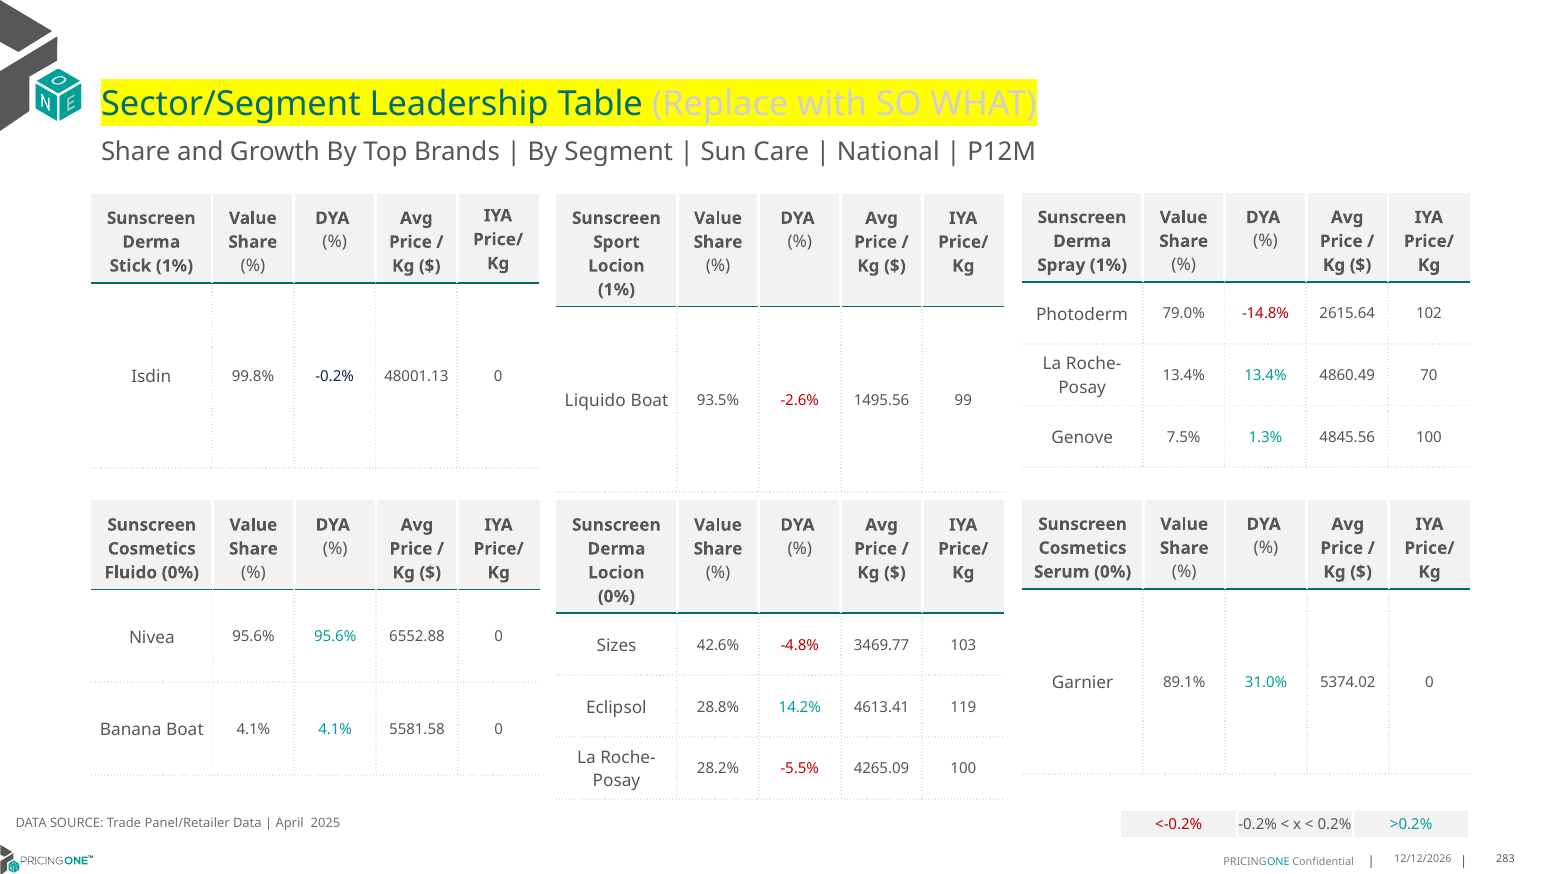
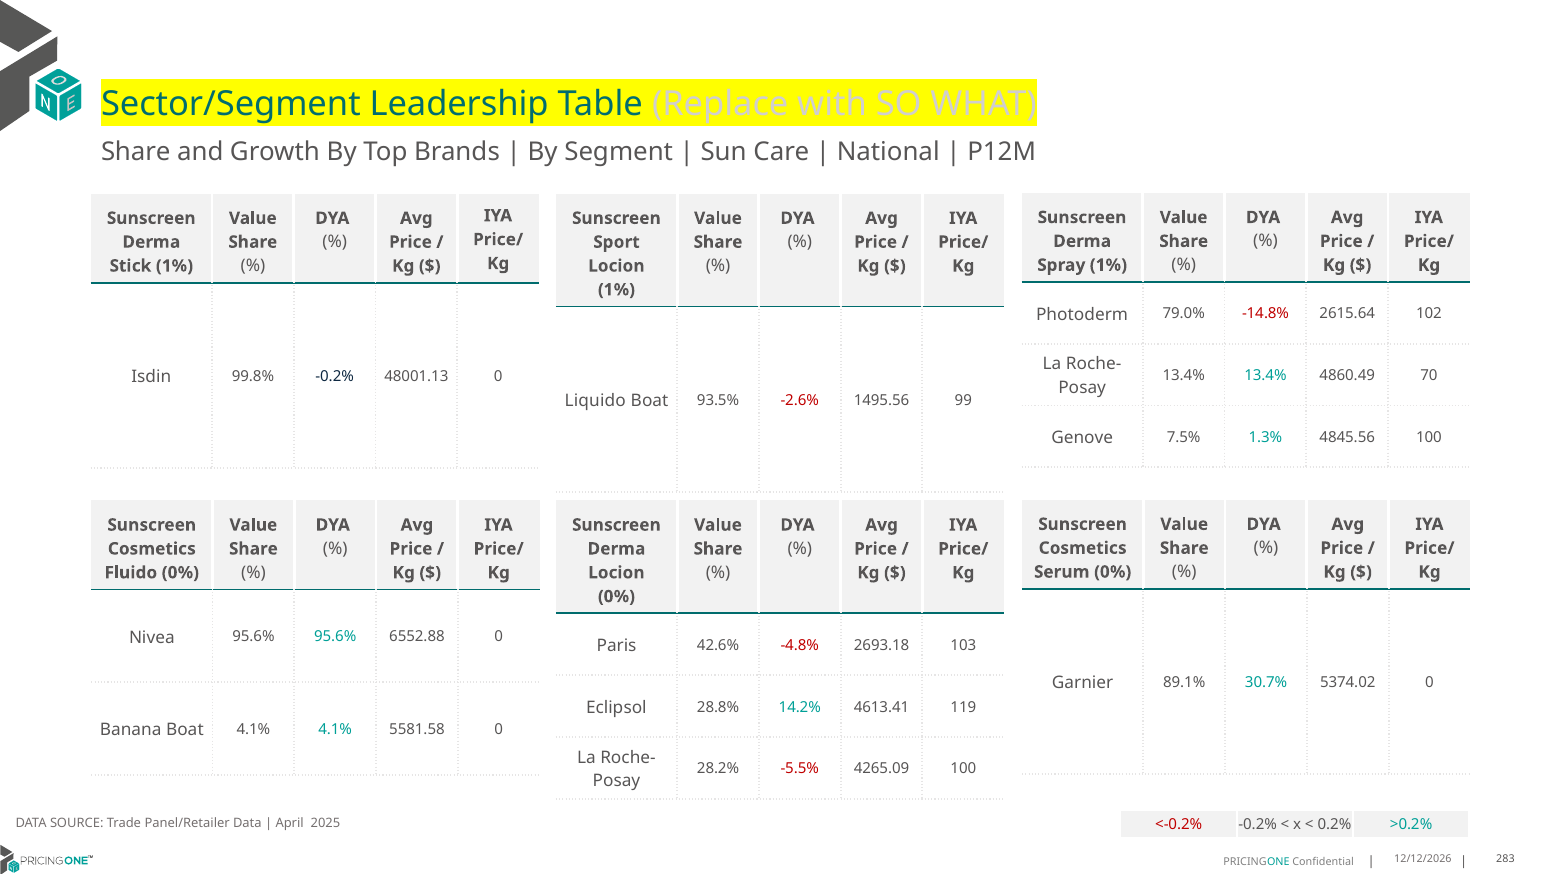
Sizes: Sizes -> Paris (617, 645)
3469.77: 3469.77 -> 2693.18 (882, 645)
31.0%: 31.0% -> 30.7% (1266, 682)
